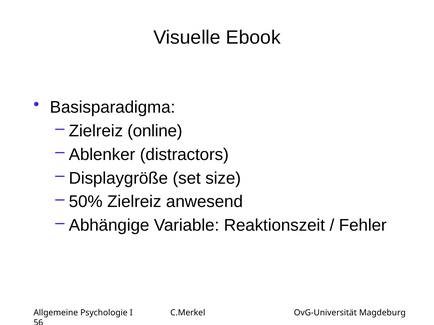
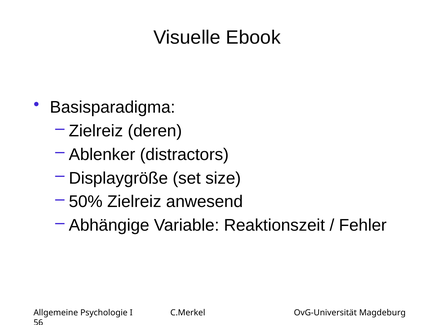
online: online -> deren (155, 131)
